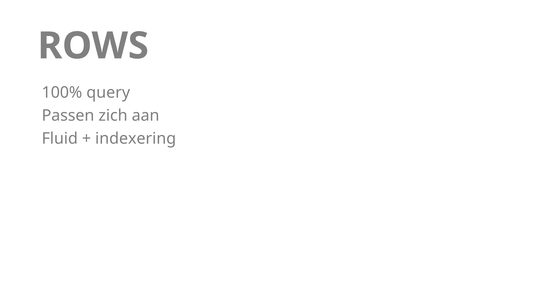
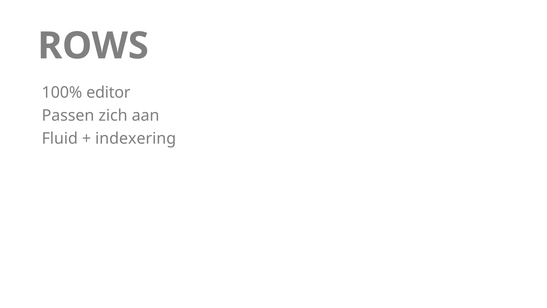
query: query -> editor (108, 92)
